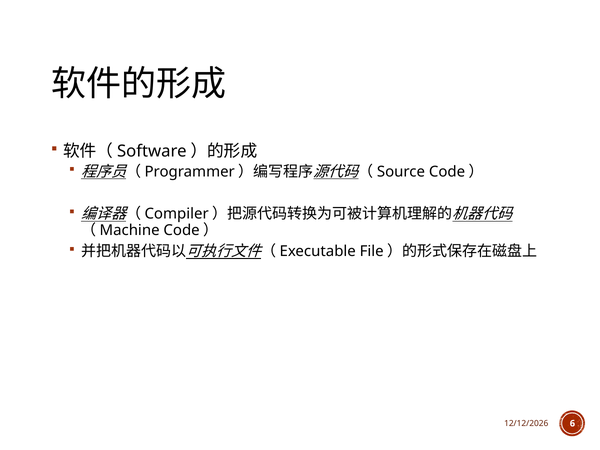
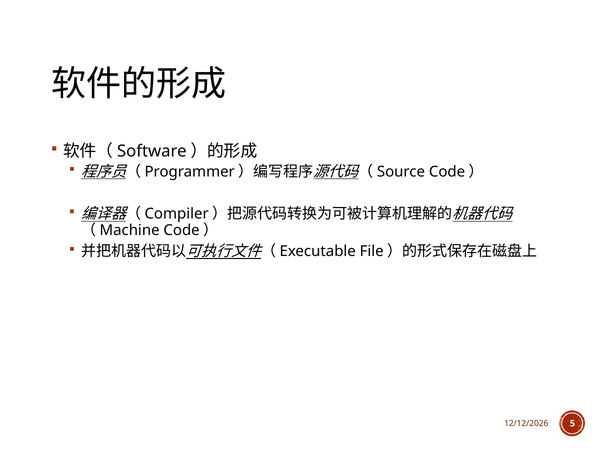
6: 6 -> 5 (572, 423)
